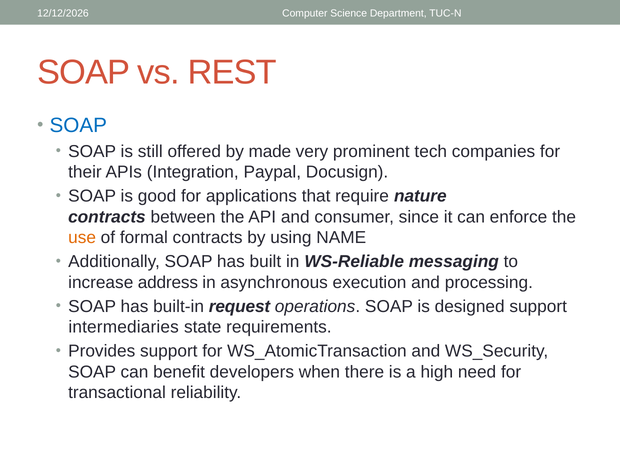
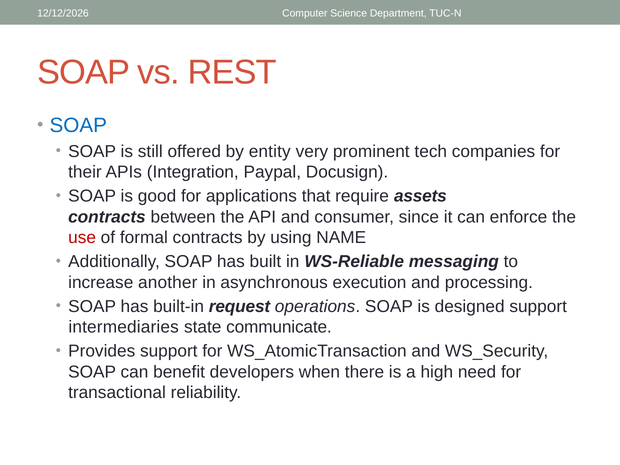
made: made -> entity (270, 151)
nature: nature -> assets (420, 196)
use colour: orange -> red (82, 238)
address: address -> another (168, 282)
requirements: requirements -> communicate (279, 327)
